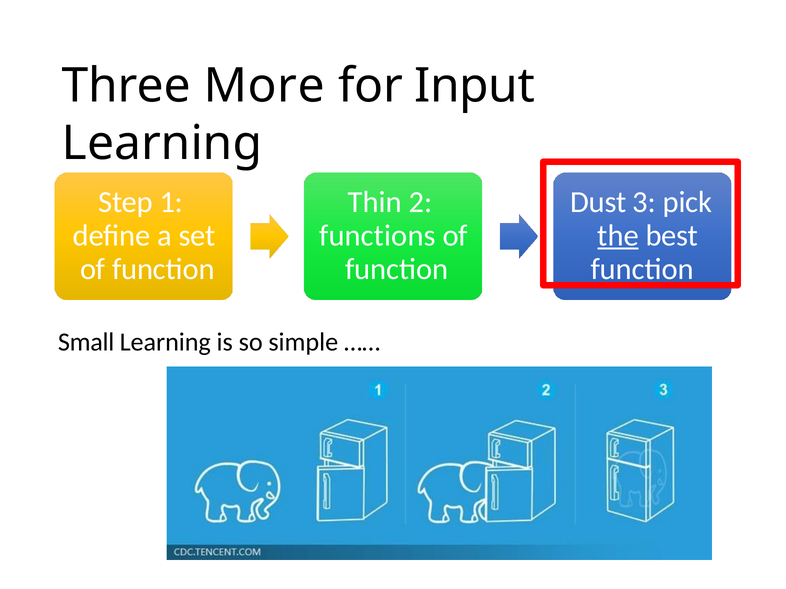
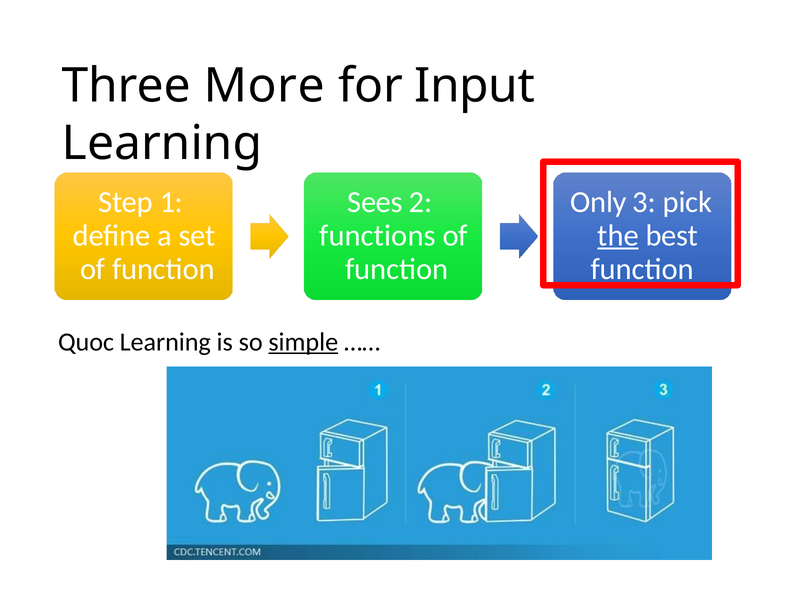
Thin: Thin -> Sees (375, 202)
Dust: Dust -> Only (599, 202)
Small: Small -> Quoc (86, 342)
simple underline: none -> present (303, 342)
